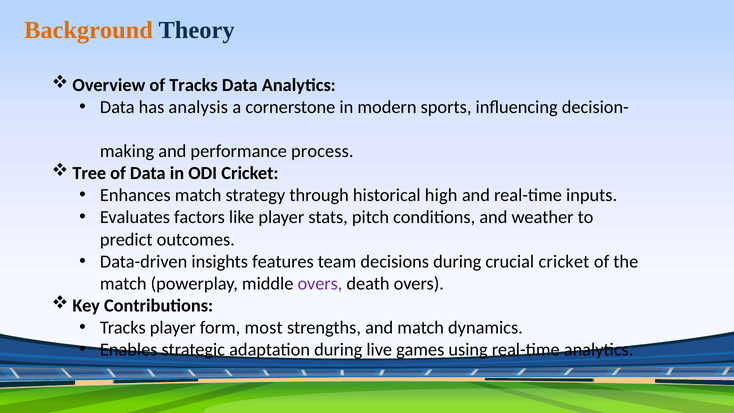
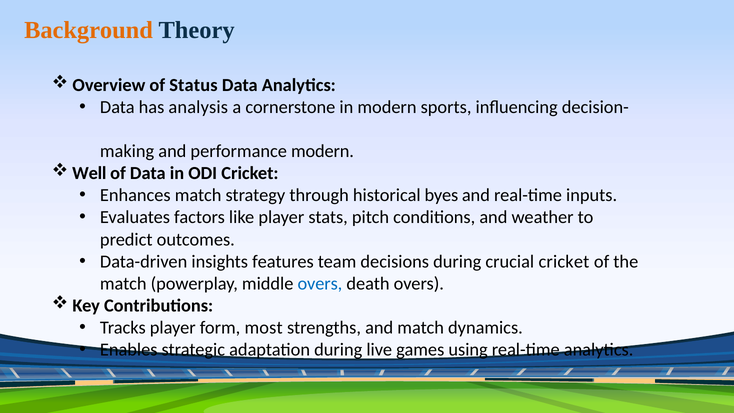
of Tracks: Tracks -> Status (193, 85)
performance process: process -> modern (322, 151)
Tree: Tree -> Well (89, 173)
high: high -> byes (441, 195)
overs colour: purple -> blue (320, 283)
